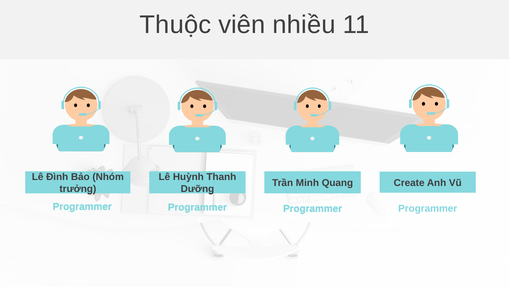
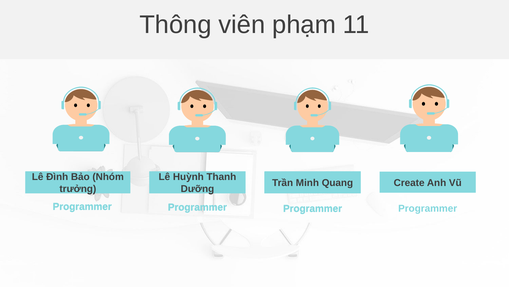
Thuộc: Thuộc -> Thông (175, 25)
nhiều: nhiều -> phạm (304, 25)
